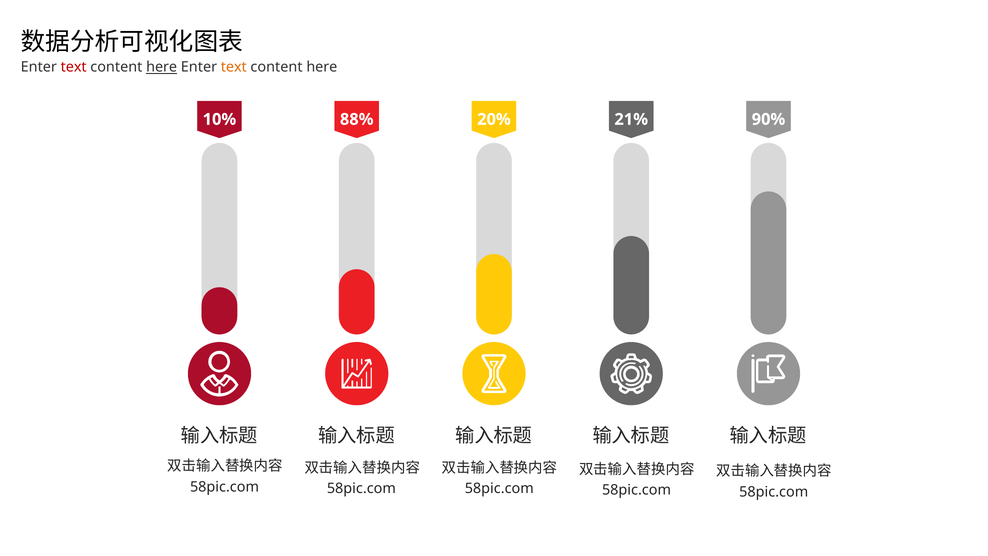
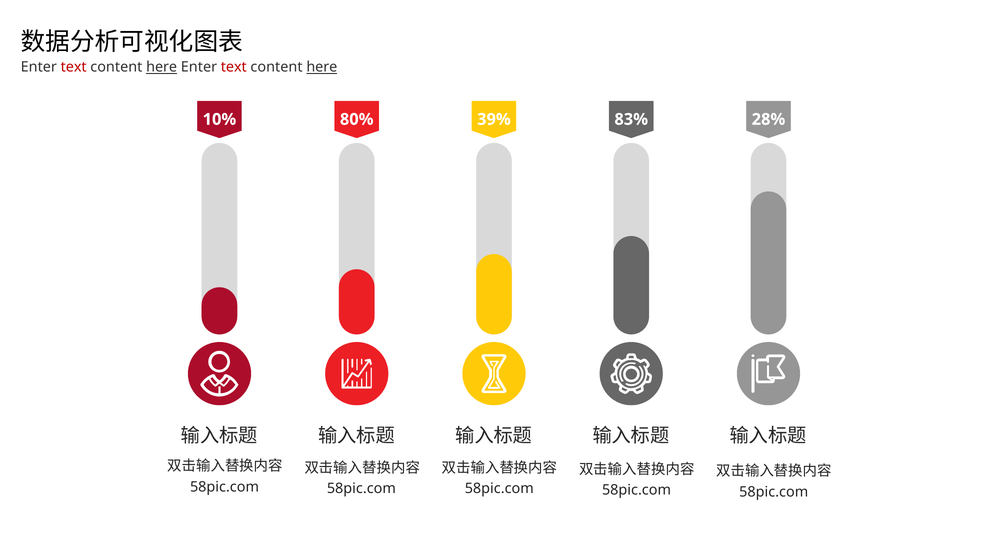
text colour: orange -> red (234, 67)
here underline: none -> present (322, 67)
88%: 88% -> 80% (357, 119)
20%: 20% -> 39% (494, 119)
21%: 21% -> 83% (631, 119)
90%: 90% -> 28% (768, 119)
